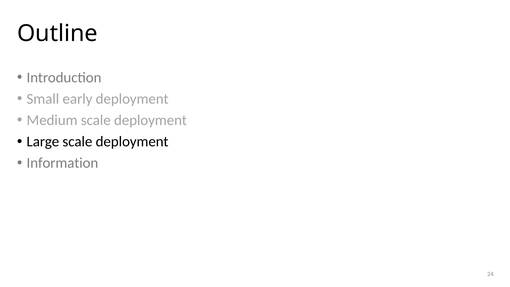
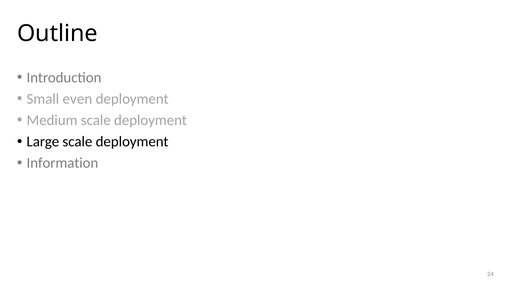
early: early -> even (77, 99)
